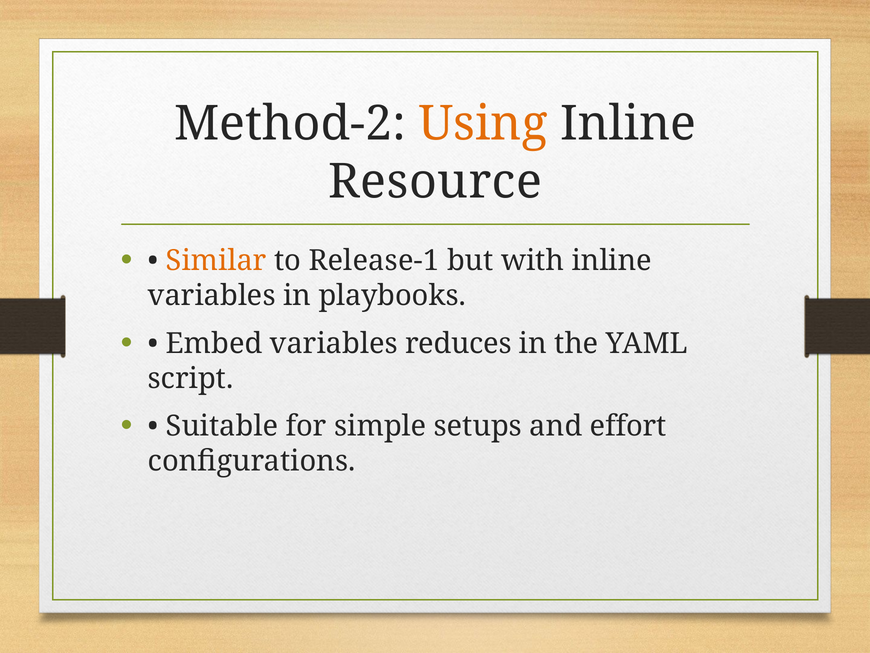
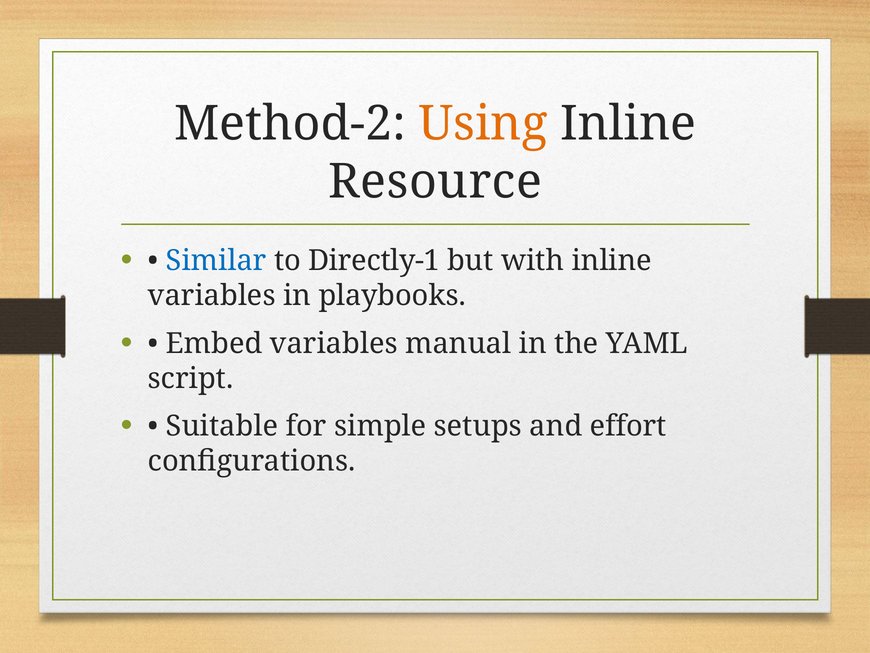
Similar colour: orange -> blue (216, 261)
Release-1: Release-1 -> Directly-1 (374, 261)
reduces: reduces -> manual (458, 343)
